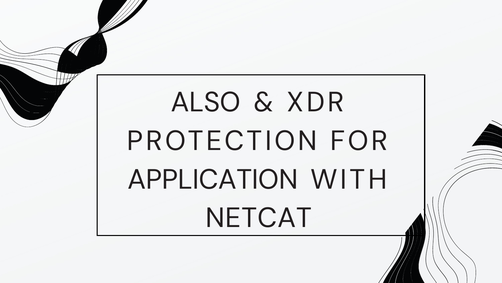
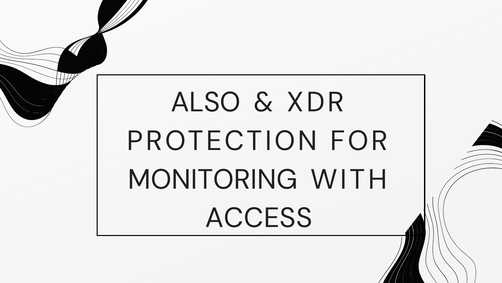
APPLICATION: APPLICATION -> MONITORING (213, 179)
NETCAT: NETCAT -> ACCESS (259, 218)
